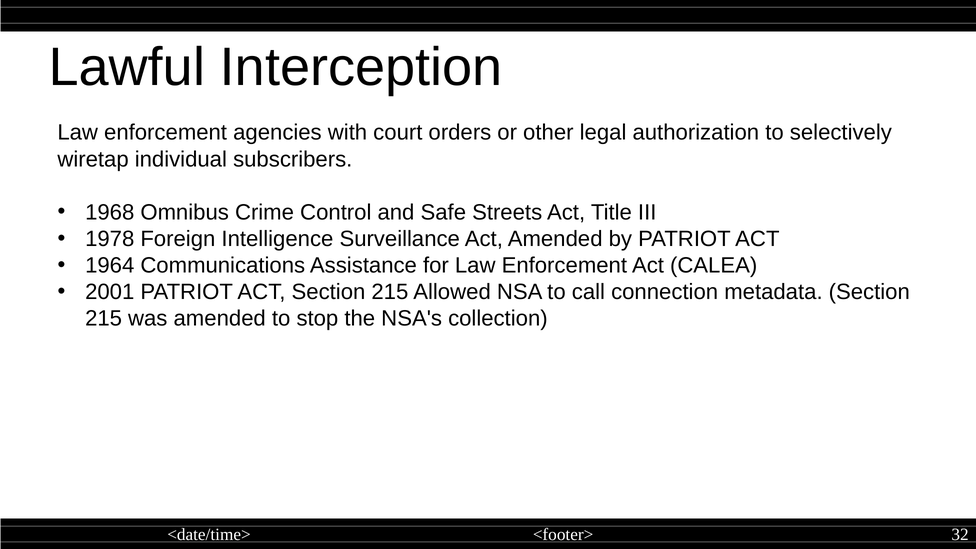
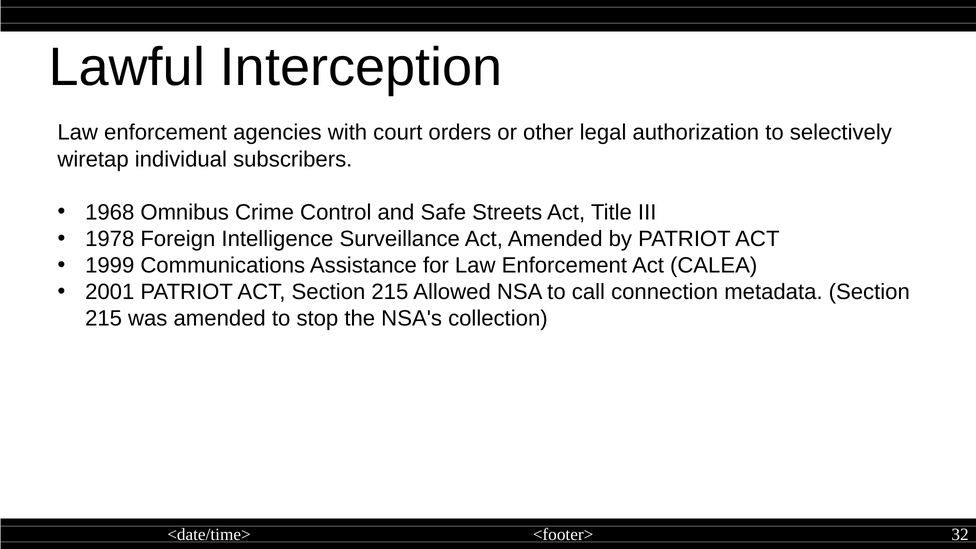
1964: 1964 -> 1999 (110, 265)
